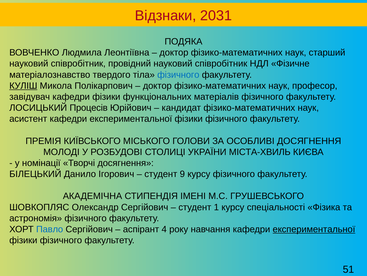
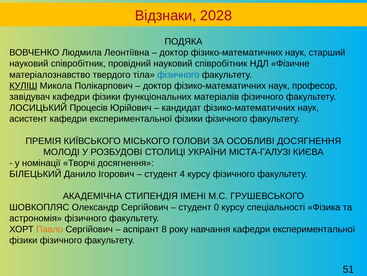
2031: 2031 -> 2028 (216, 16)
МІСТА-ХВИЛЬ: МІСТА-ХВИЛЬ -> МІСТА-ГАЛУЗI (260, 152)
9: 9 -> 4 (182, 174)
1: 1 -> 0 (216, 207)
Павло colour: blue -> orange (50, 229)
4: 4 -> 8 (164, 229)
експериментальної underline: present -> none (314, 229)
